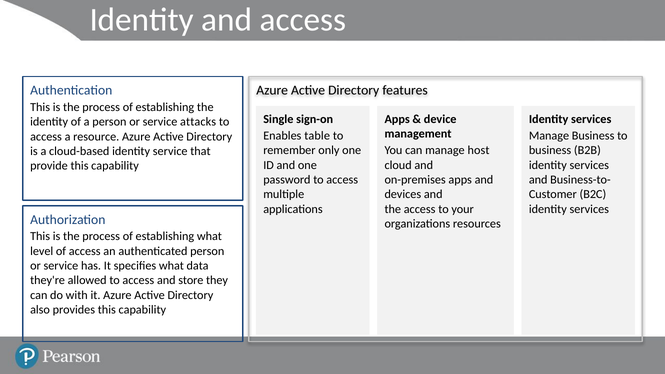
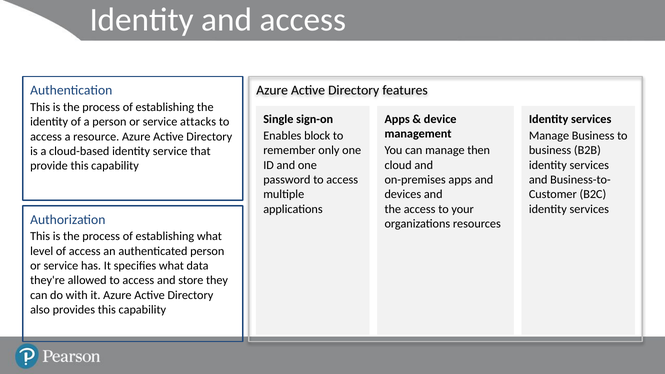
table: table -> block (317, 136)
host: host -> then (479, 150)
